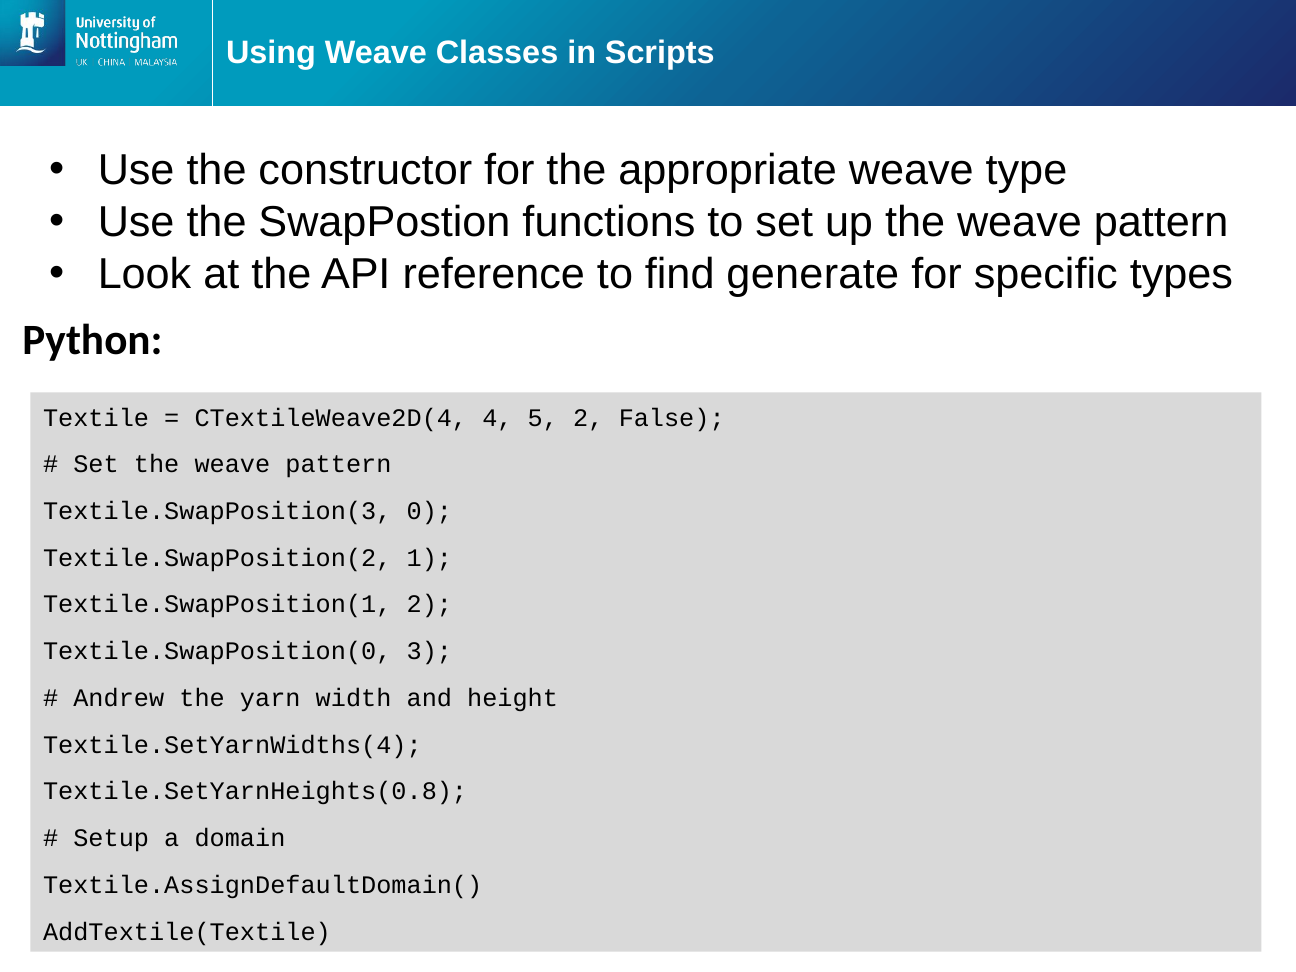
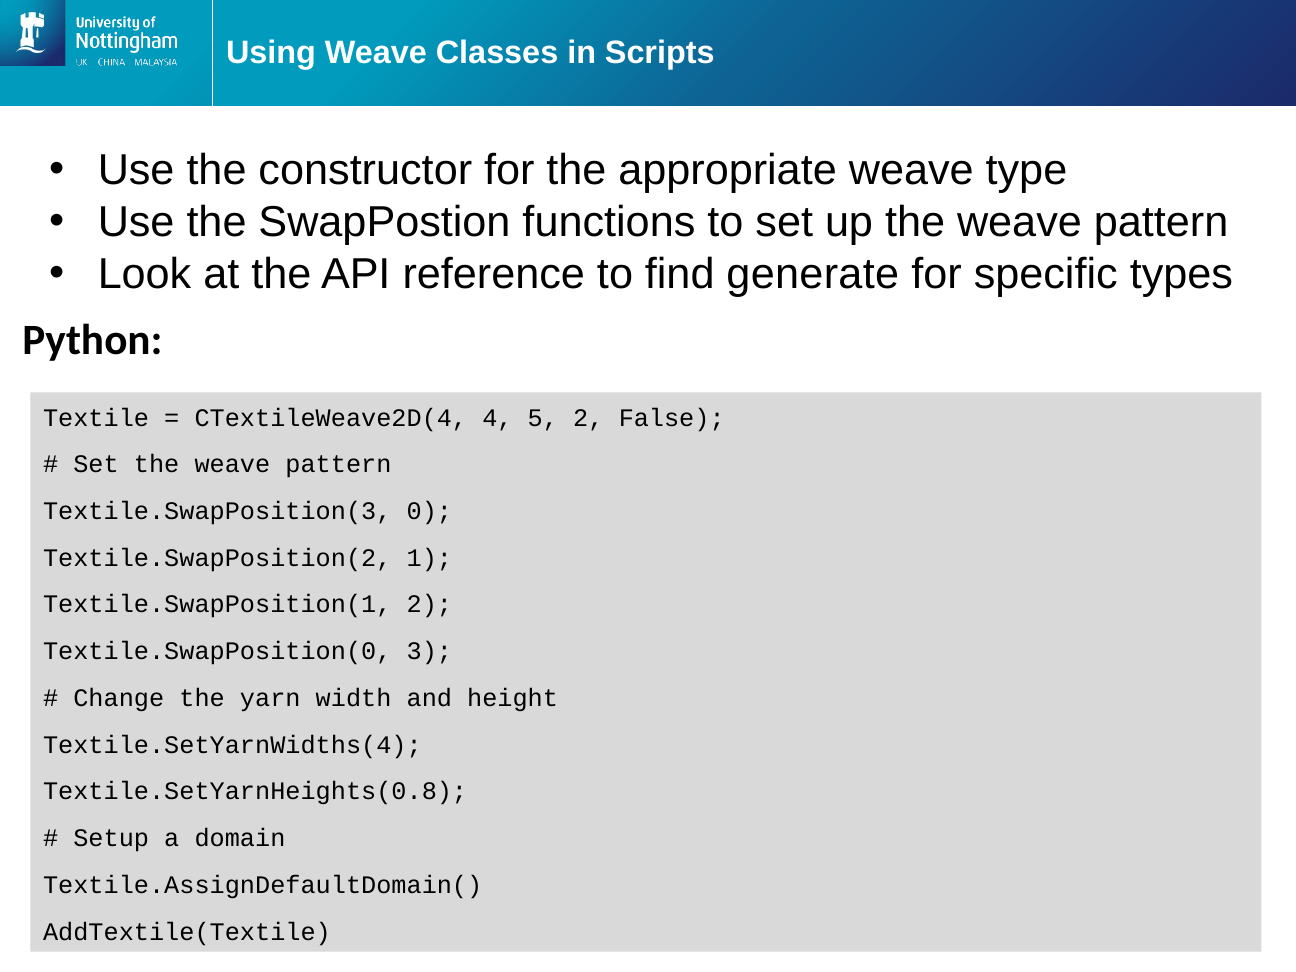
Andrew: Andrew -> Change (119, 698)
